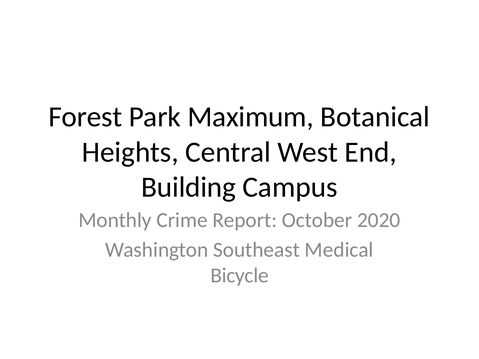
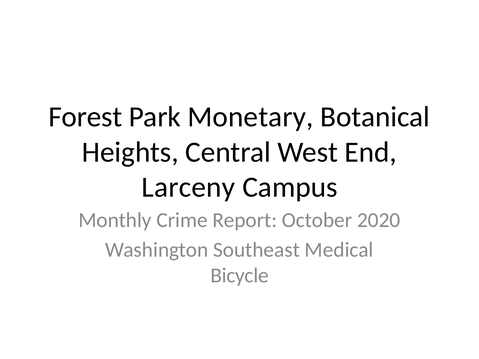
Maximum: Maximum -> Monetary (250, 117)
Building: Building -> Larceny (188, 187)
